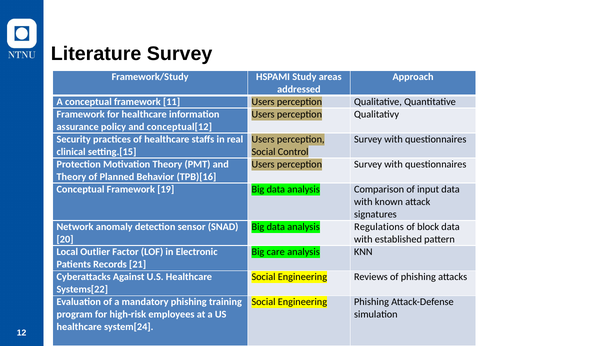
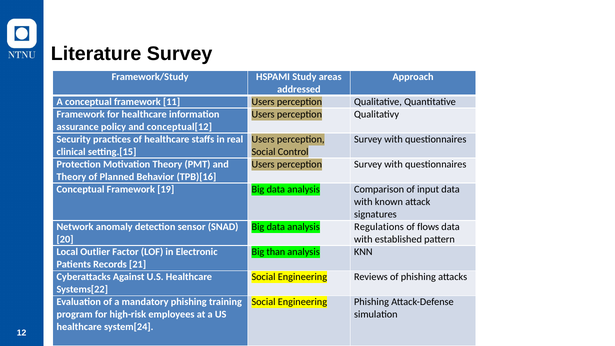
block: block -> flows (428, 227)
Big care: care -> than (276, 252)
